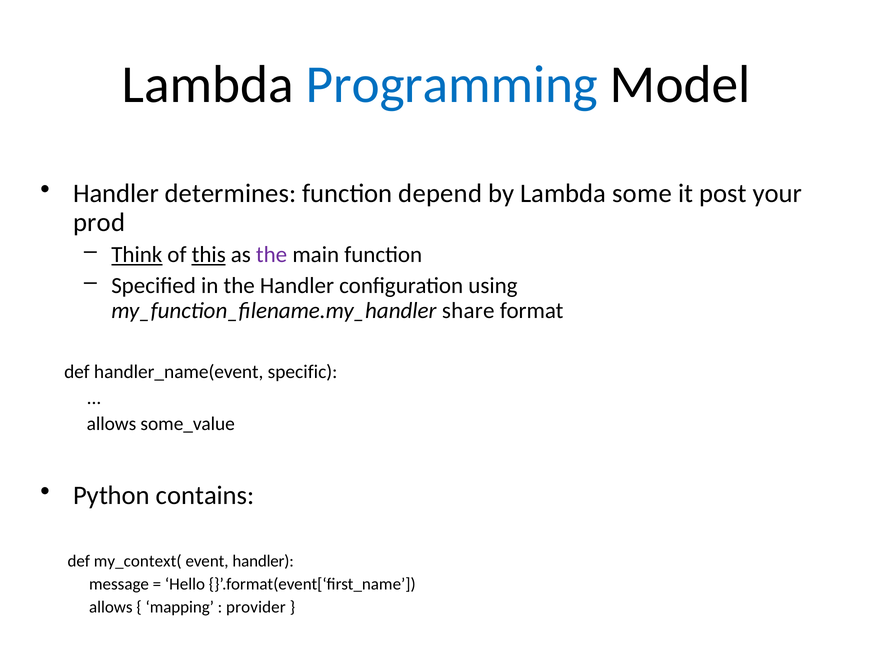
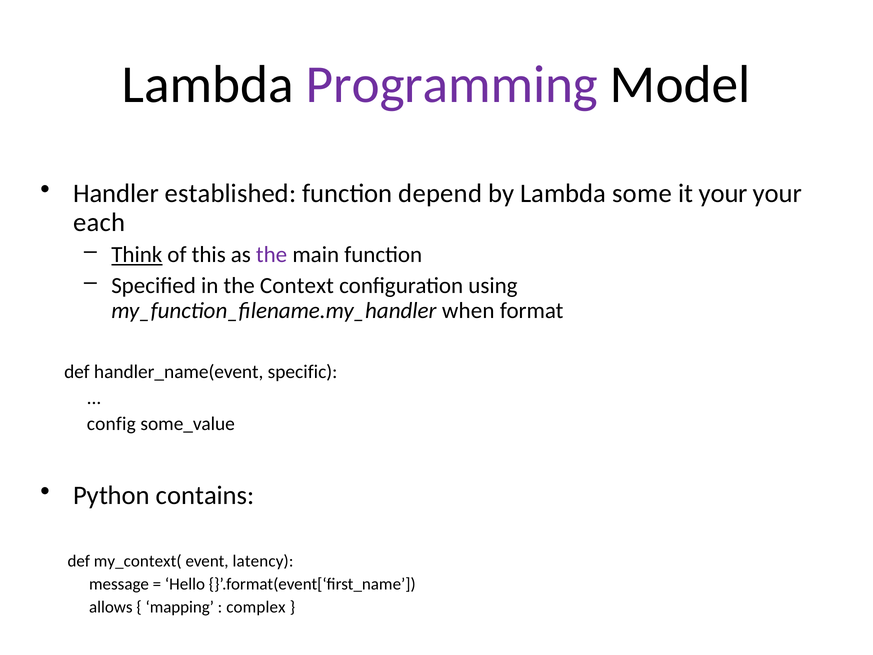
Programming colour: blue -> purple (452, 85)
determines: determines -> established (231, 193)
it post: post -> your (723, 193)
prod: prod -> each (99, 222)
this underline: present -> none (209, 255)
the Handler: Handler -> Context (297, 286)
share: share -> when (468, 311)
allows: allows -> config (111, 424)
event handler: handler -> latency (263, 561)
provider: provider -> complex (256, 607)
